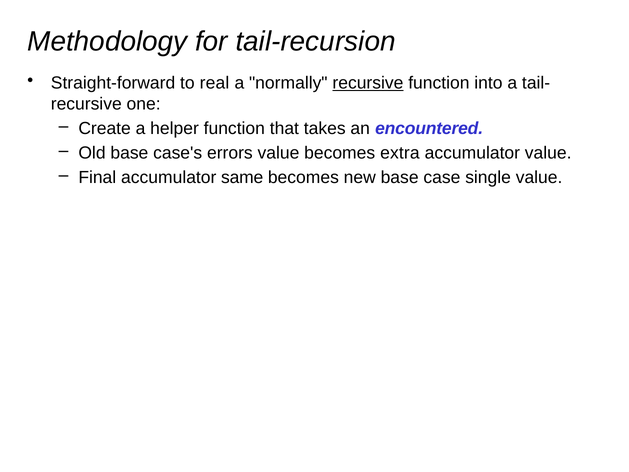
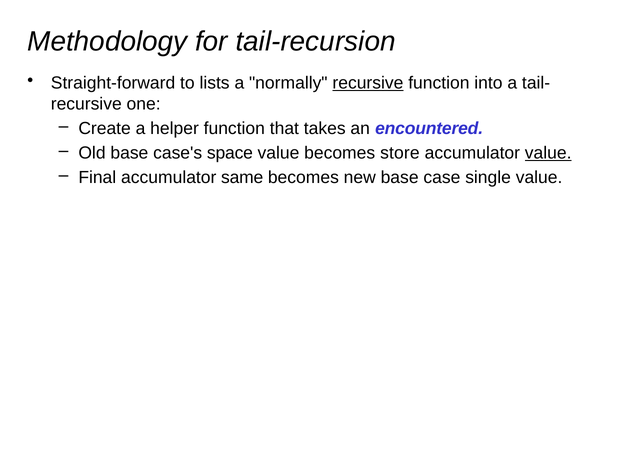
real: real -> lists (215, 83)
errors: errors -> space (230, 153)
extra: extra -> store (400, 153)
value underline: none -> present (548, 153)
